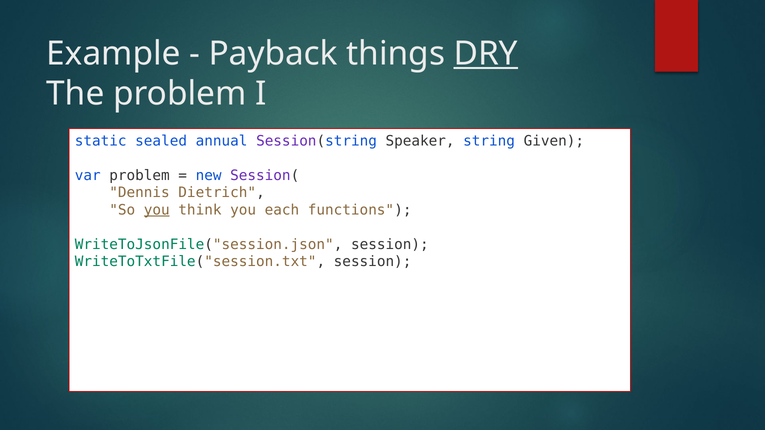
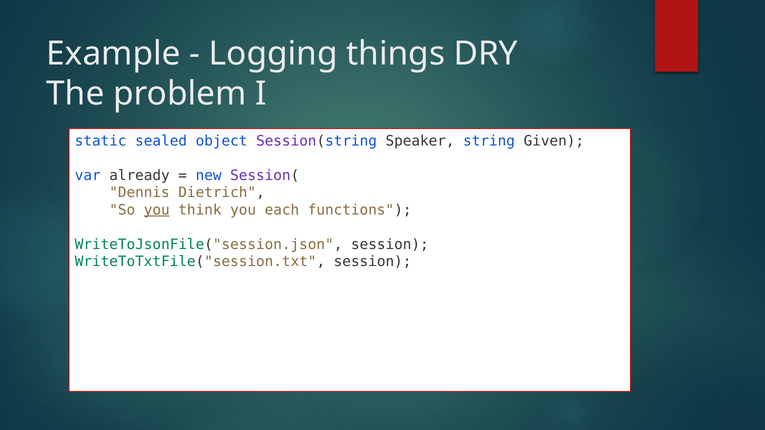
Payback: Payback -> Logging (273, 54)
DRY underline: present -> none (486, 54)
annual: annual -> object (222, 141)
var problem: problem -> already (140, 176)
